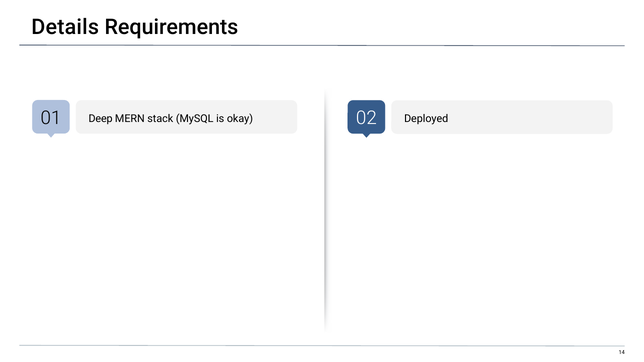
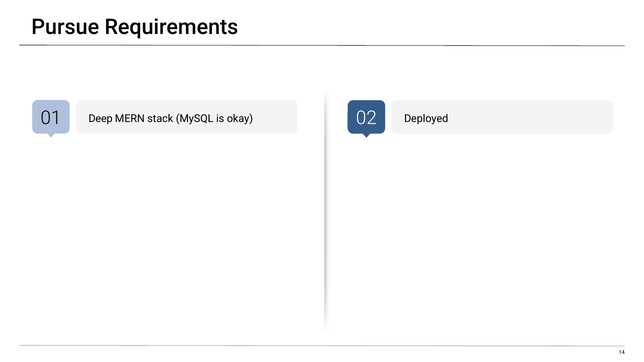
Details: Details -> Pursue (65, 27)
